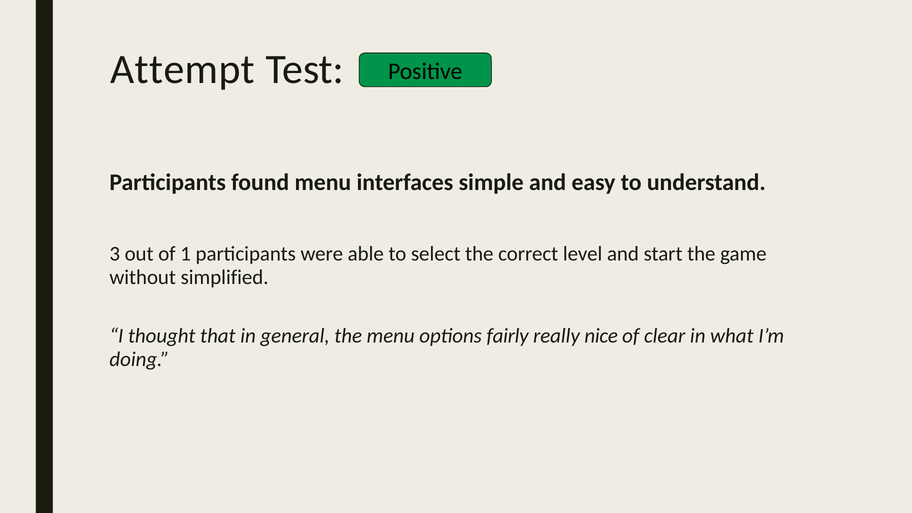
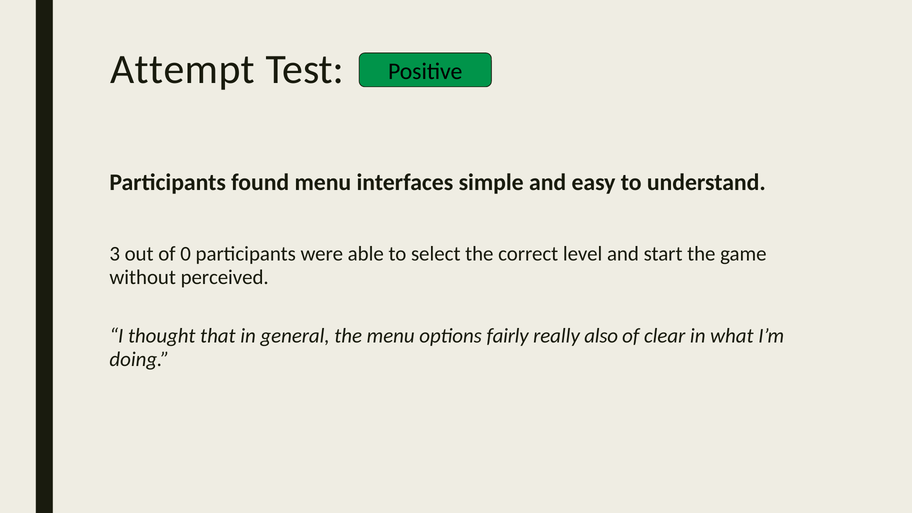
1: 1 -> 0 (186, 254)
simplified: simplified -> perceived (225, 277)
nice: nice -> also (601, 336)
